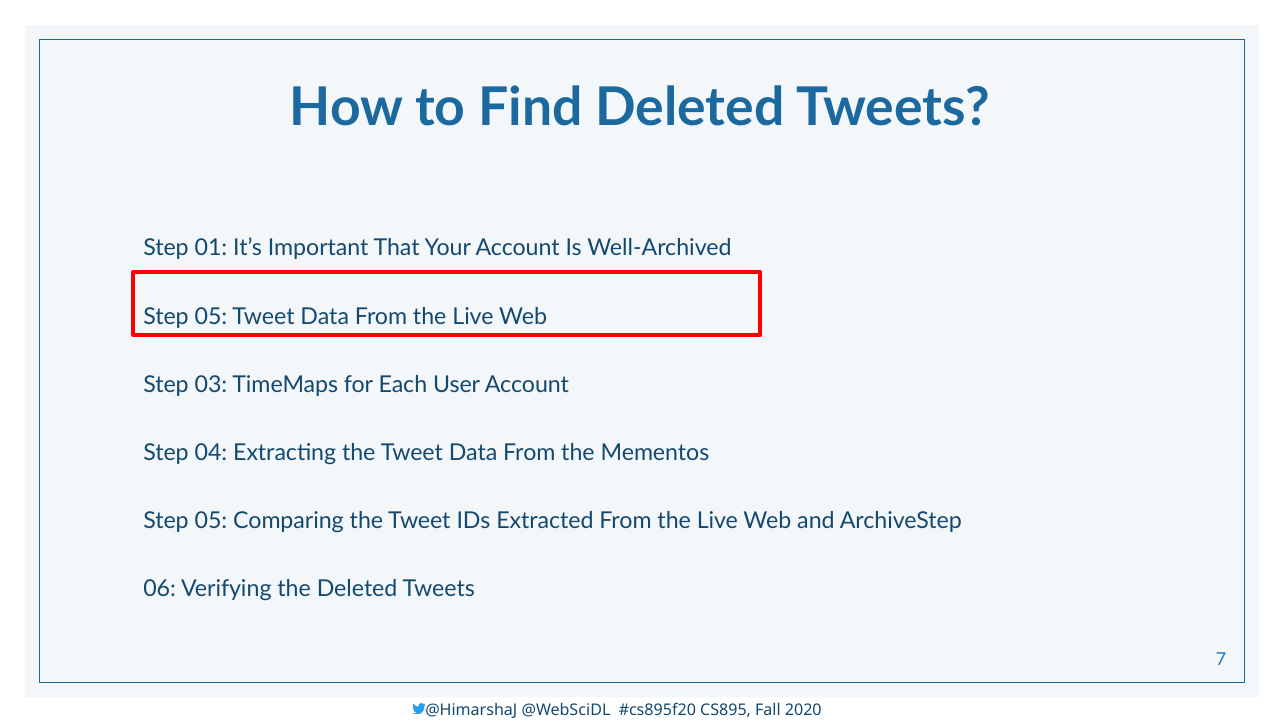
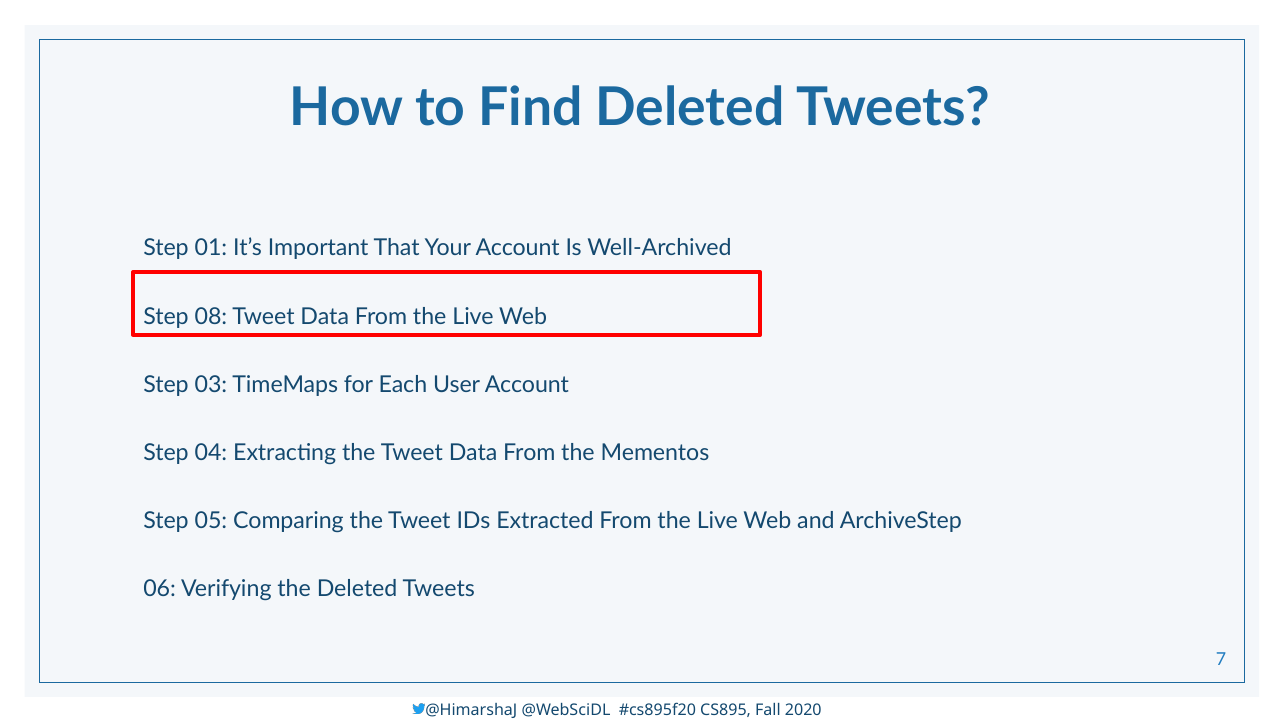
05: 05 -> 08 (211, 316)
